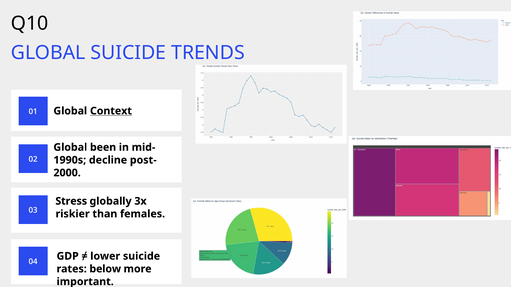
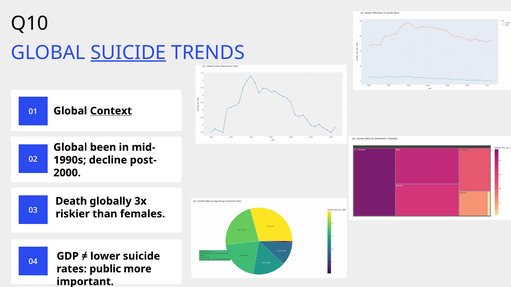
SUICIDE underline: none -> present (128, 53)
Stress: Stress -> Death (71, 201)
below: below -> public (105, 269)
